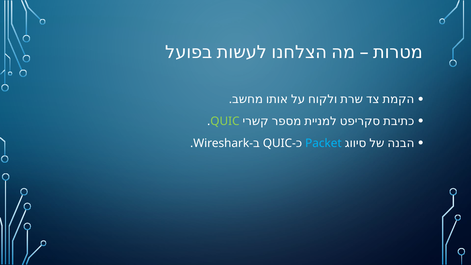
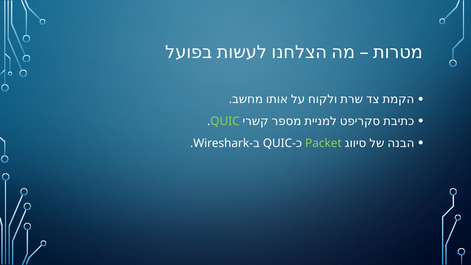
Packet colour: light blue -> light green (323, 143)
